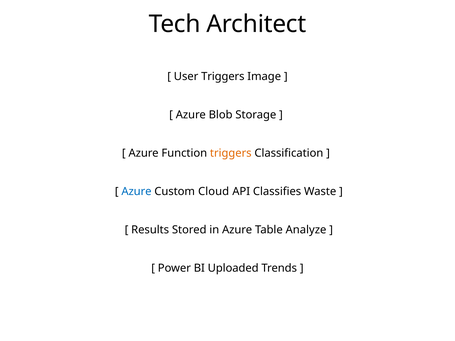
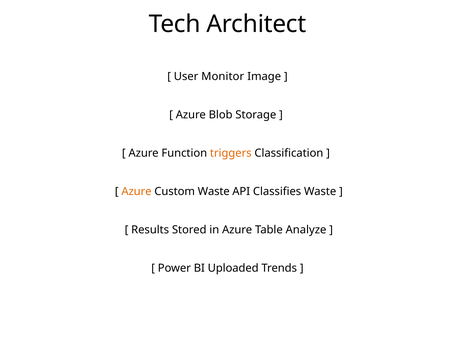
User Triggers: Triggers -> Monitor (223, 76)
Azure colour: blue -> orange (136, 192)
Custom Cloud: Cloud -> Waste (214, 192)
